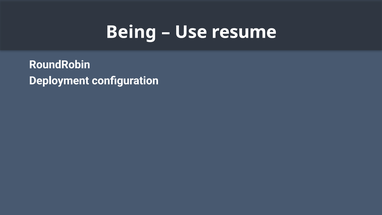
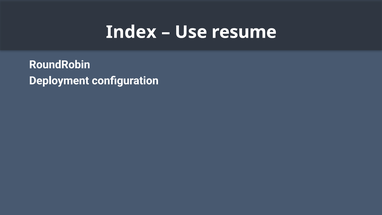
Being: Being -> Index (131, 32)
